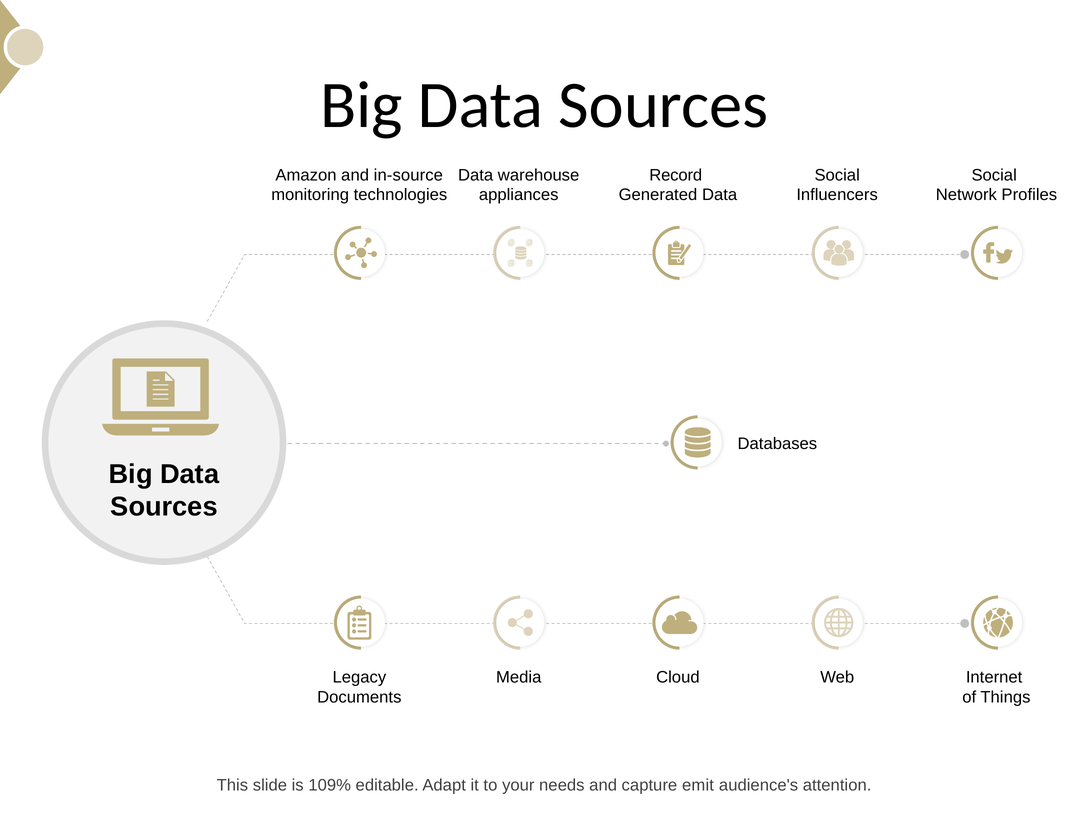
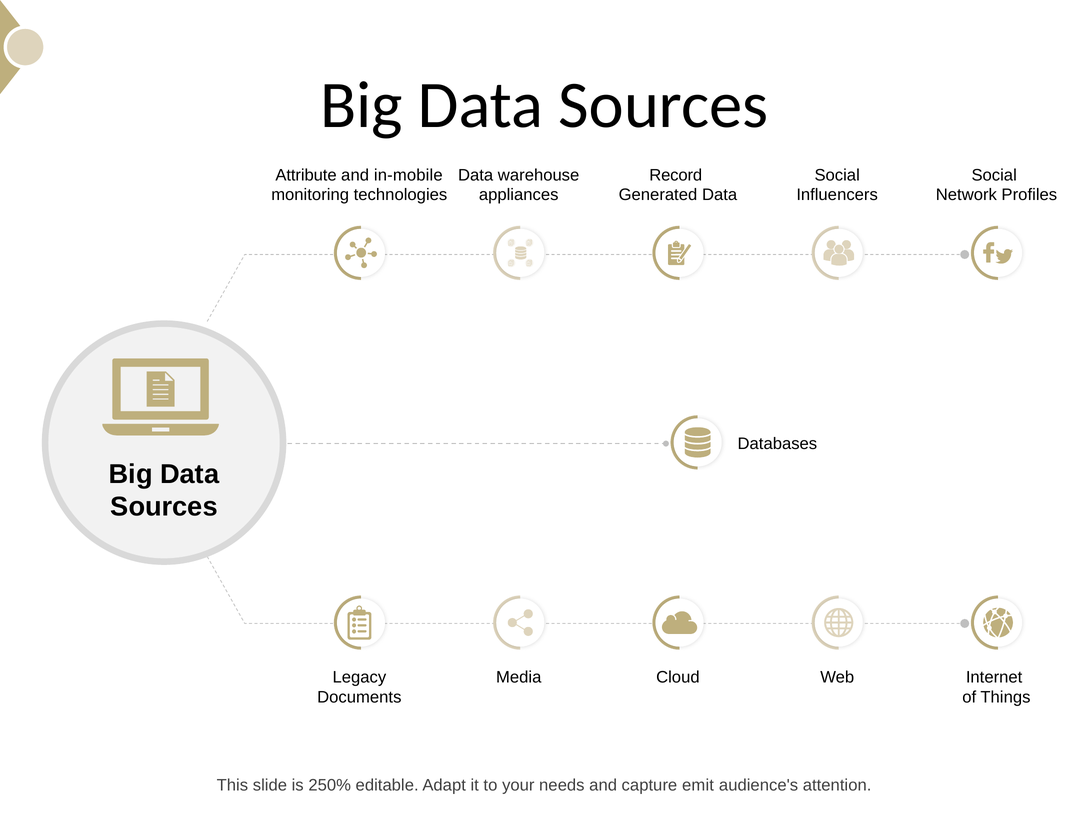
Amazon: Amazon -> Attribute (306, 175)
in-source: in-source -> in-mobile (408, 175)
109%: 109% -> 250% (330, 785)
